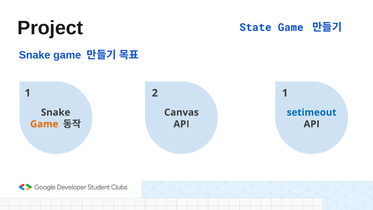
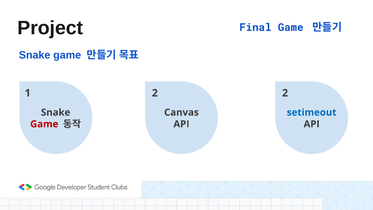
State: State -> Final (255, 27)
2 1: 1 -> 2 (285, 93)
Game colour: orange -> red (44, 124)
